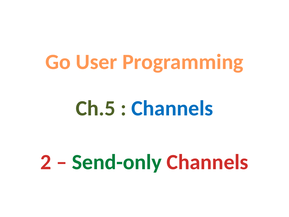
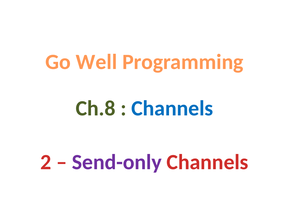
User: User -> Well (96, 62)
Ch.5: Ch.5 -> Ch.8 (96, 108)
Send-only colour: green -> purple (117, 162)
